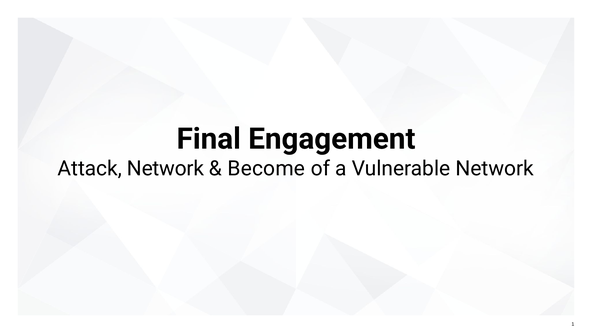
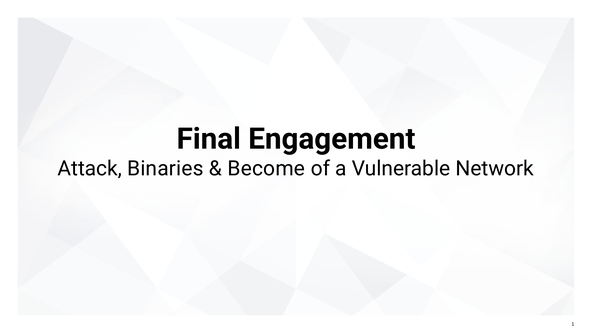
Attack Network: Network -> Binaries (165, 169)
